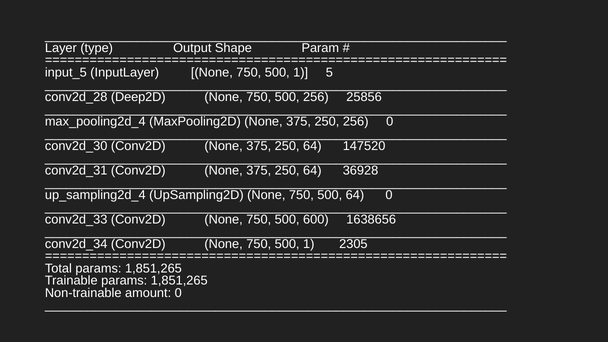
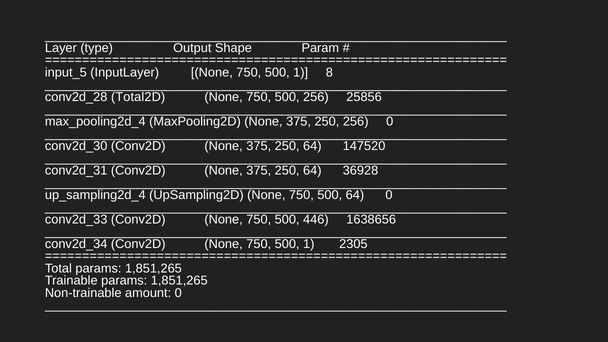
5: 5 -> 8 (329, 72)
Deep2D: Deep2D -> Total2D (138, 97)
600: 600 -> 446 (316, 220)
